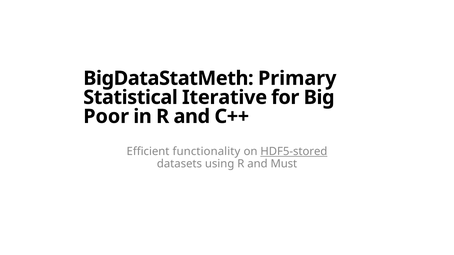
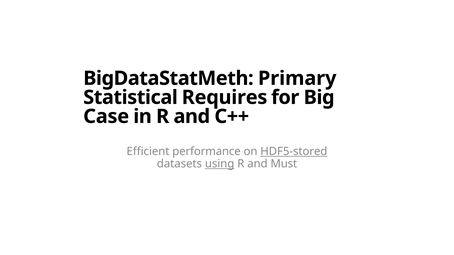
Iterative: Iterative -> Requires (225, 98)
Poor: Poor -> Case (106, 117)
functionality: functionality -> performance (207, 152)
using underline: none -> present (220, 164)
